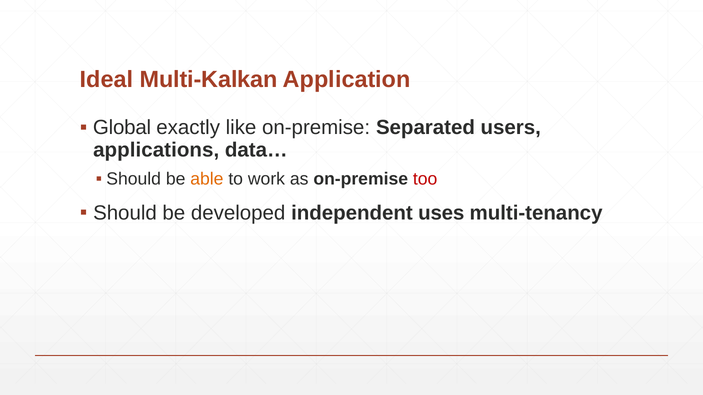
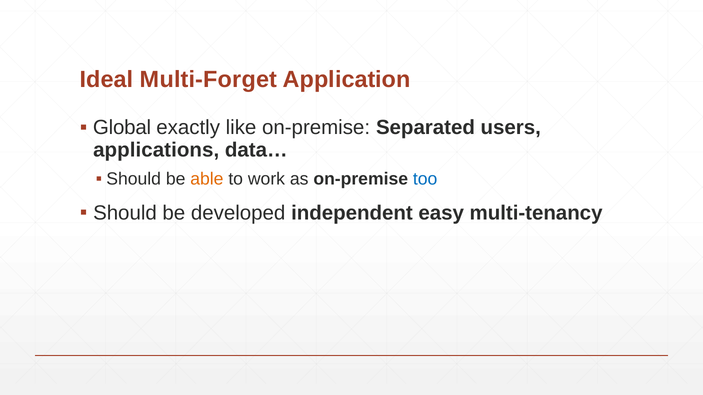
Multi-Kalkan: Multi-Kalkan -> Multi-Forget (208, 79)
too colour: red -> blue (425, 179)
uses: uses -> easy (441, 213)
